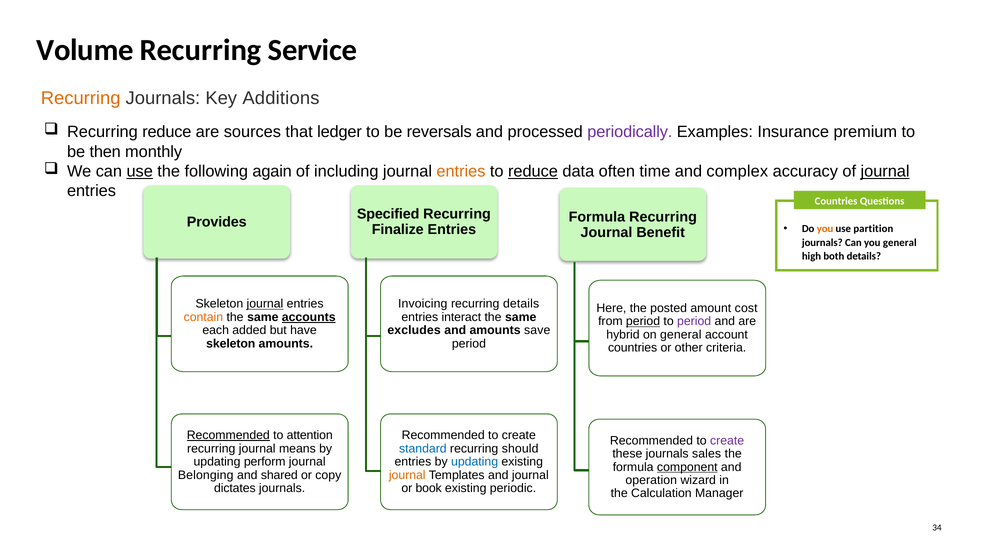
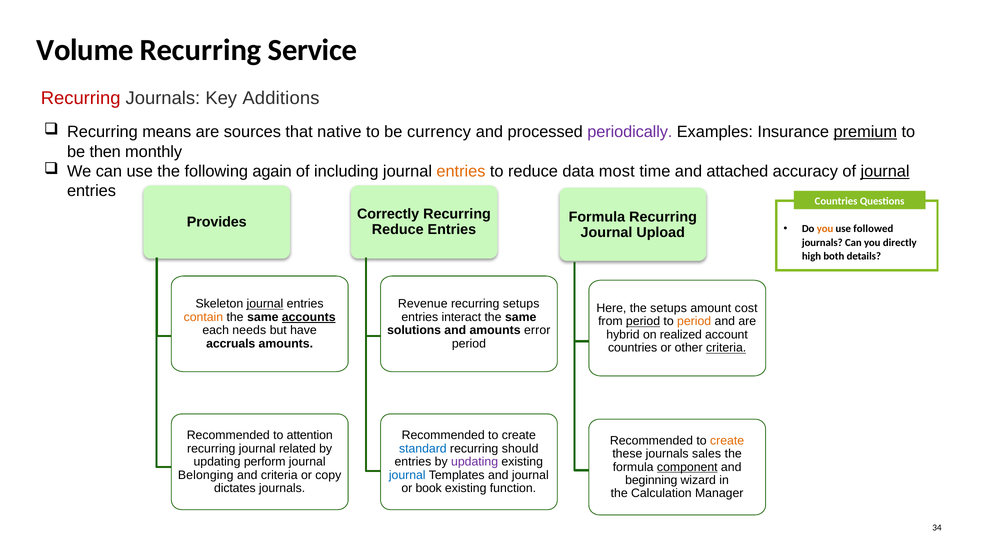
Recurring colour: orange -> red (81, 98)
Recurring reduce: reduce -> means (167, 132)
ledger: ledger -> native (339, 132)
reversals: reversals -> currency (439, 132)
premium underline: none -> present (865, 132)
use underline: present -> none (140, 171)
reduce underline: present -> none (533, 171)
often: often -> most (617, 171)
complex: complex -> attached (737, 171)
Specified: Specified -> Correctly (388, 214)
Finalize: Finalize -> Reduce (398, 230)
partition: partition -> followed (873, 229)
Benefit: Benefit -> Upload (661, 233)
you general: general -> directly (900, 243)
Invoicing: Invoicing -> Revenue (423, 304)
recurring details: details -> setups (521, 304)
the posted: posted -> setups (669, 308)
period colour: purple -> orange (694, 322)
added: added -> needs (249, 331)
excludes: excludes -> solutions (414, 331)
save: save -> error (537, 331)
on general: general -> realized (681, 335)
skeleton: skeleton -> accruals (231, 344)
criteria underline: none -> present (726, 348)
Recommended underline: present -> none (228, 436)
create colour: purple -> orange (727, 441)
means: means -> related (297, 449)
updating colour: blue -> purple (475, 462)
and shared: shared -> criteria (279, 475)
journal colour: orange -> blue (407, 475)
operation: operation -> beginning (651, 481)
periodic: periodic -> function (513, 489)
